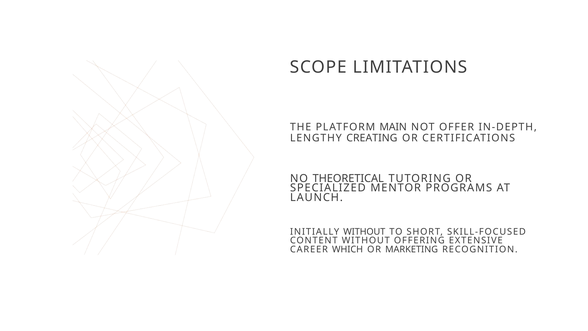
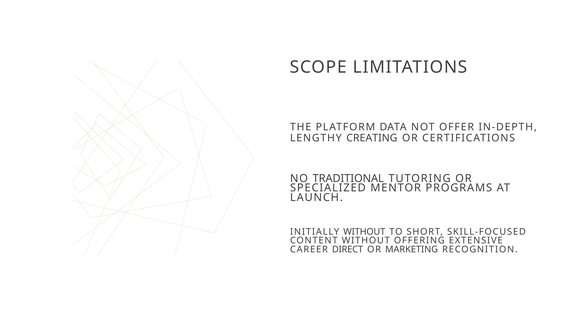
MAIN: MAIN -> DATA (393, 127)
THEORETICAL: THEORETICAL -> TRADITIONAL (348, 178)
WHICH: WHICH -> DIRECT (348, 249)
